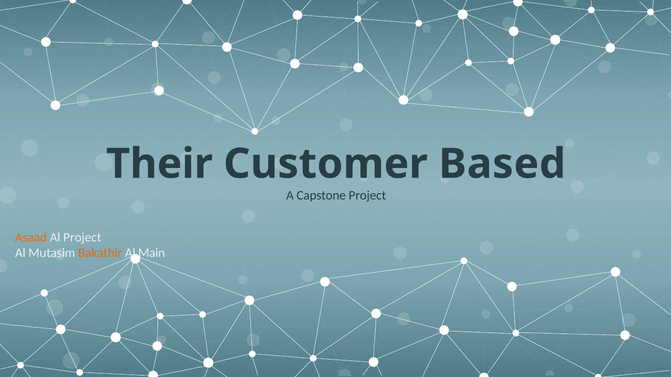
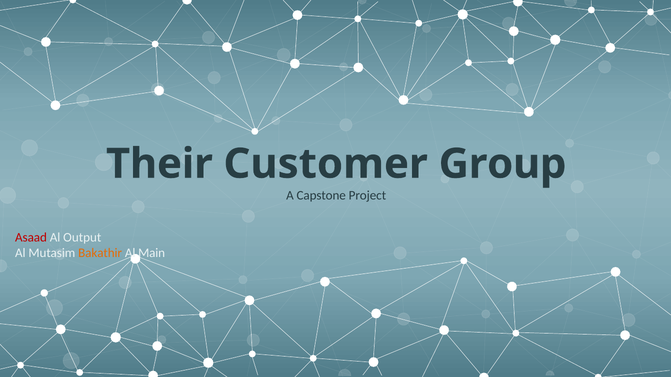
Based: Based -> Group (503, 164)
Asaad colour: orange -> red (31, 238)
Al Project: Project -> Output (82, 238)
